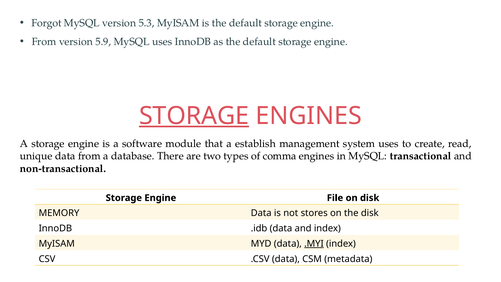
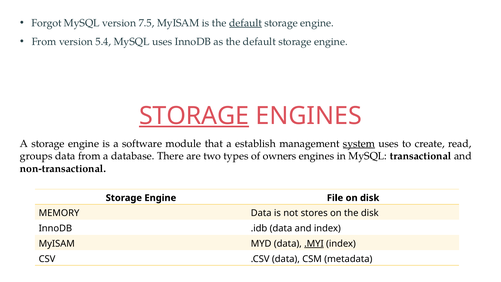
5.3: 5.3 -> 7.5 (147, 23)
default underline: none -> present (246, 23)
5.9: 5.9 -> 5.4 (103, 42)
system underline: none -> present (359, 143)
unique: unique -> groups (36, 156)
comma: comma -> owners (280, 156)
